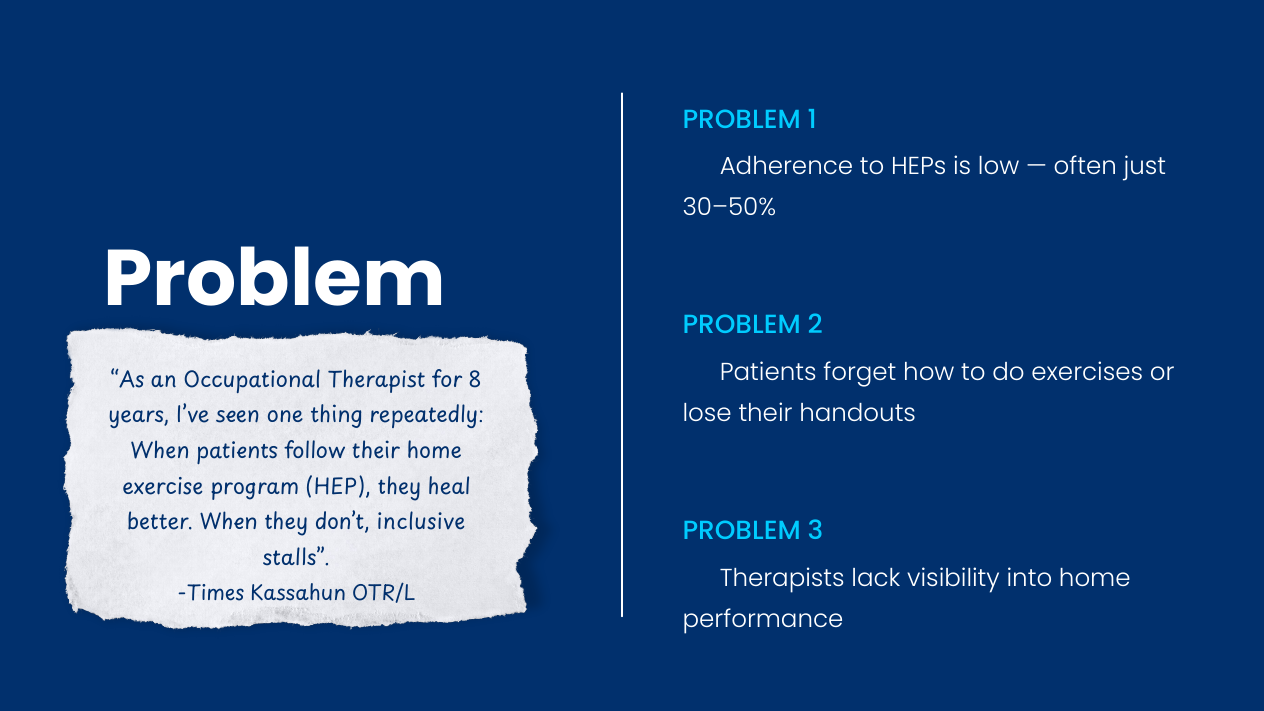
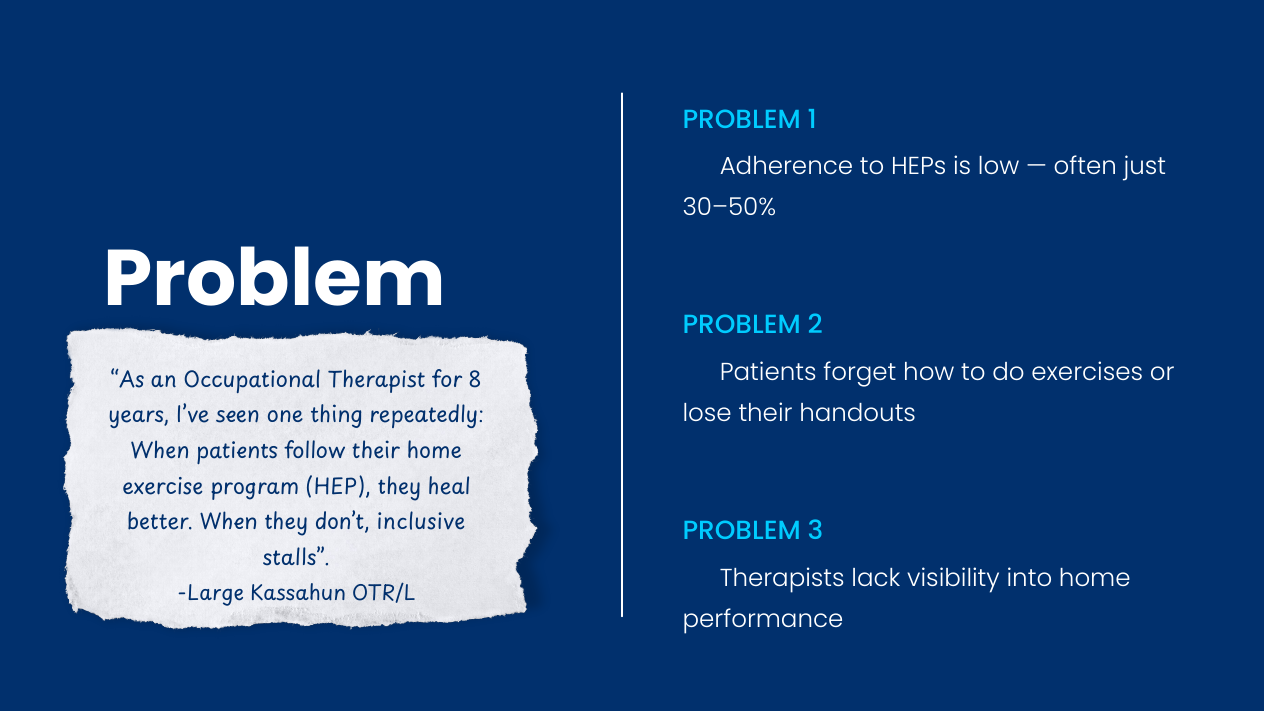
Times: Times -> Large (211, 593)
